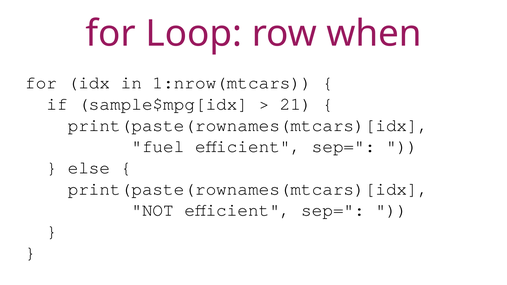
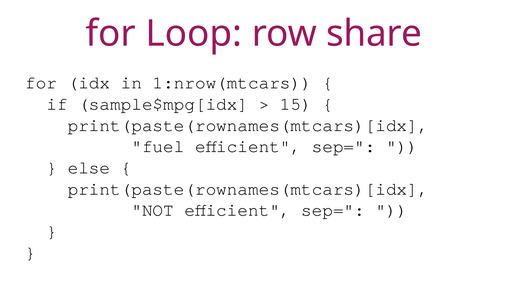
when: when -> share (374, 34)
21: 21 -> 15 (296, 104)
